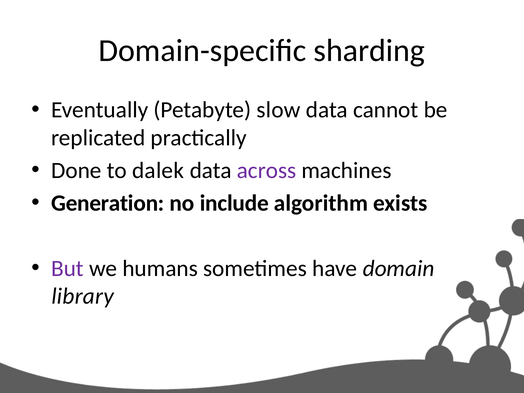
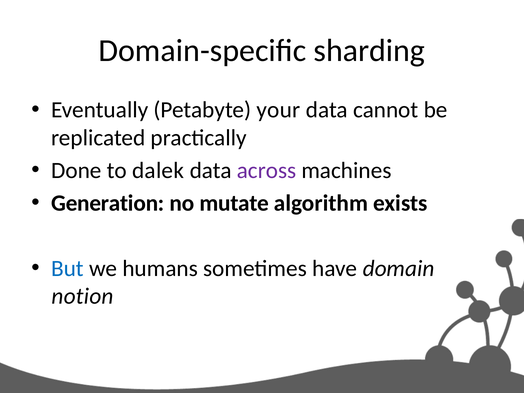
slow: slow -> your (278, 110)
include: include -> mutate (234, 203)
But colour: purple -> blue (67, 268)
library: library -> notion (83, 296)
